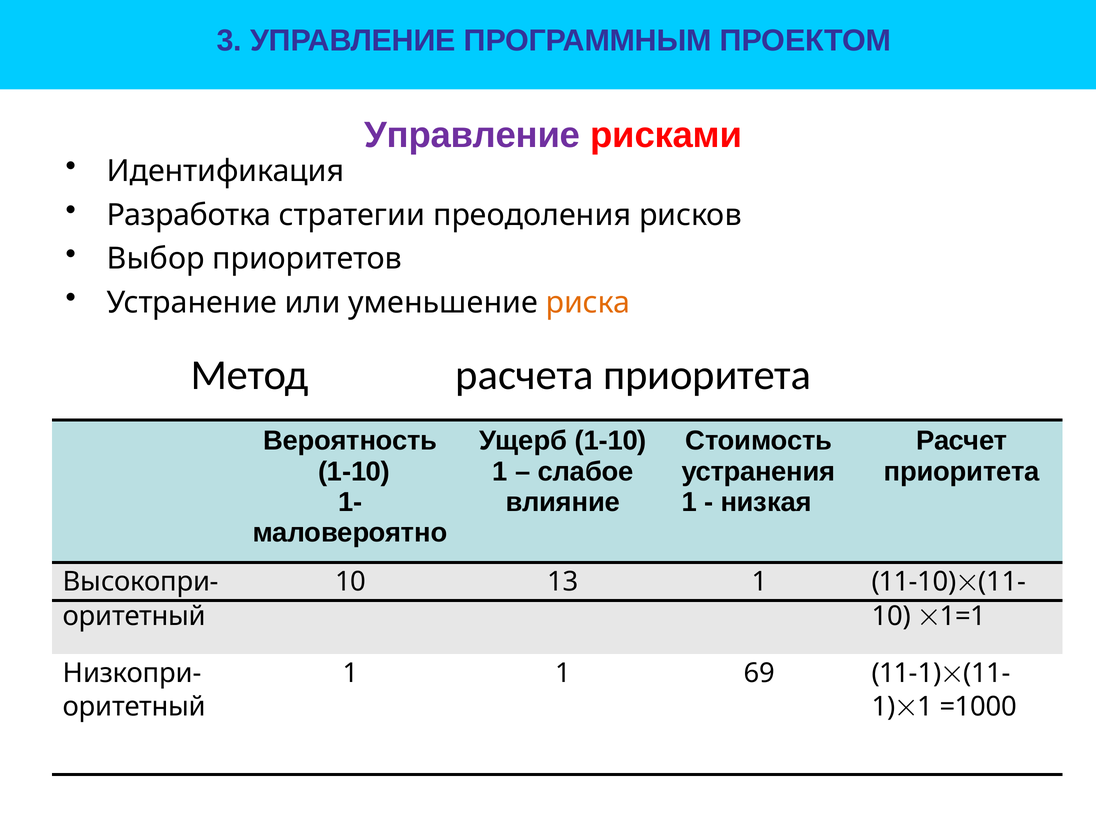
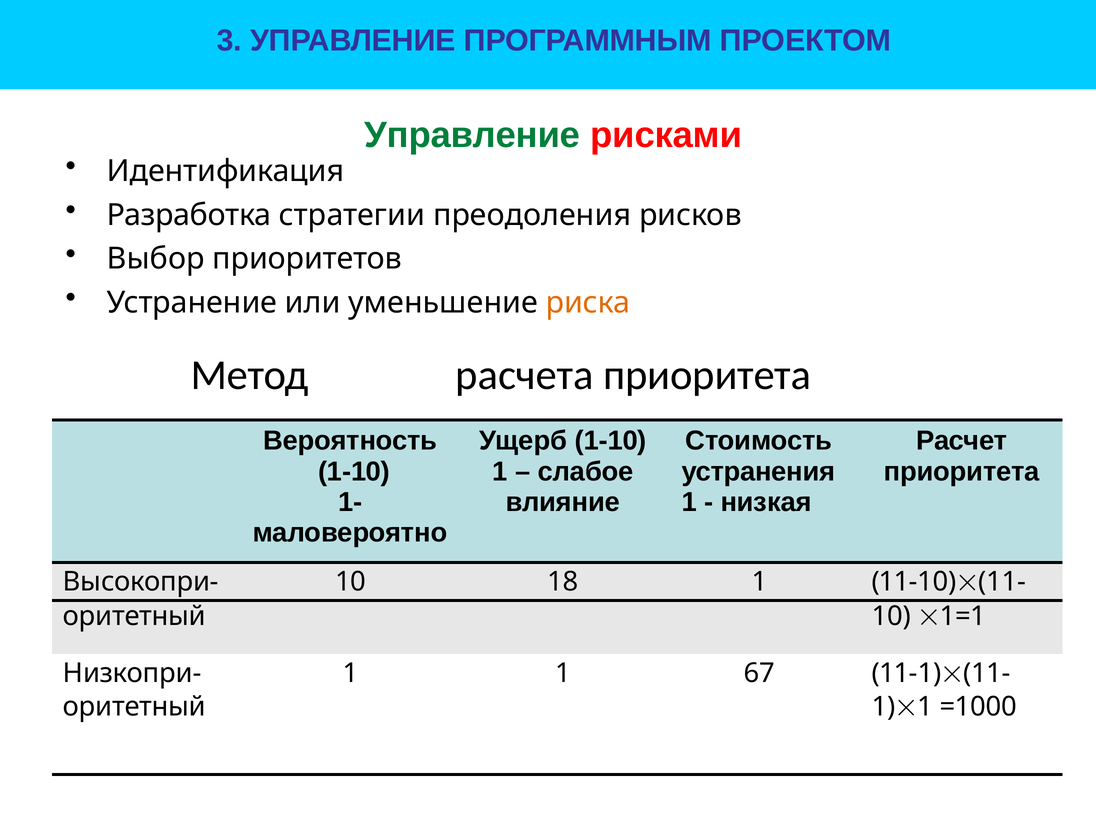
Управление colour: purple -> green (472, 135)
13: 13 -> 18 (563, 582)
69: 69 -> 67 (759, 673)
